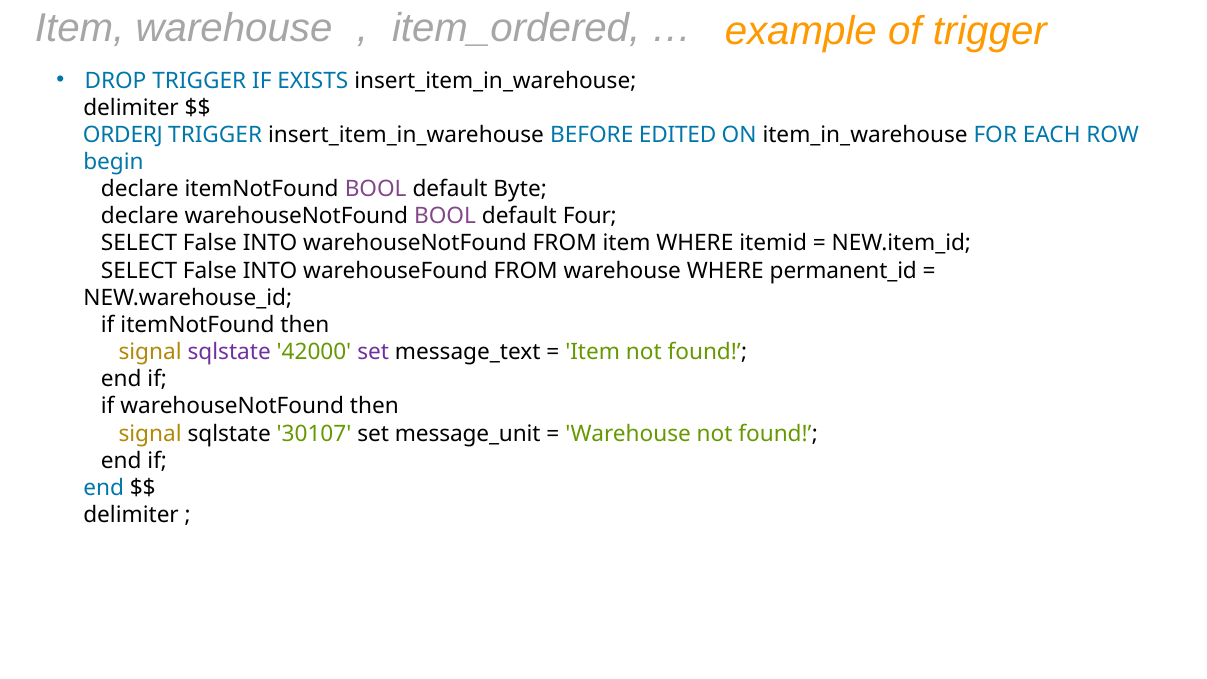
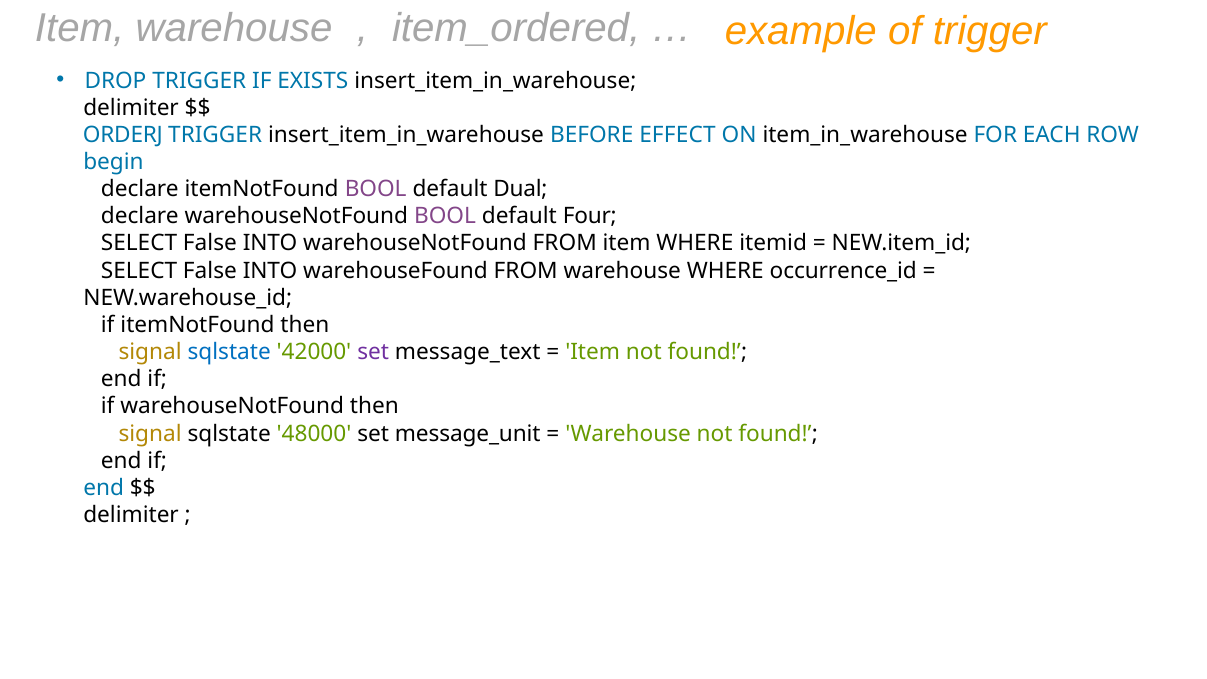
EDITED: EDITED -> EFFECT (677, 135)
Byte: Byte -> Dual (520, 189)
permanent_id: permanent_id -> occurrence_id (843, 271)
sqlstate colour: purple -> blue (229, 352)
30107: 30107 -> 48000 (314, 434)
